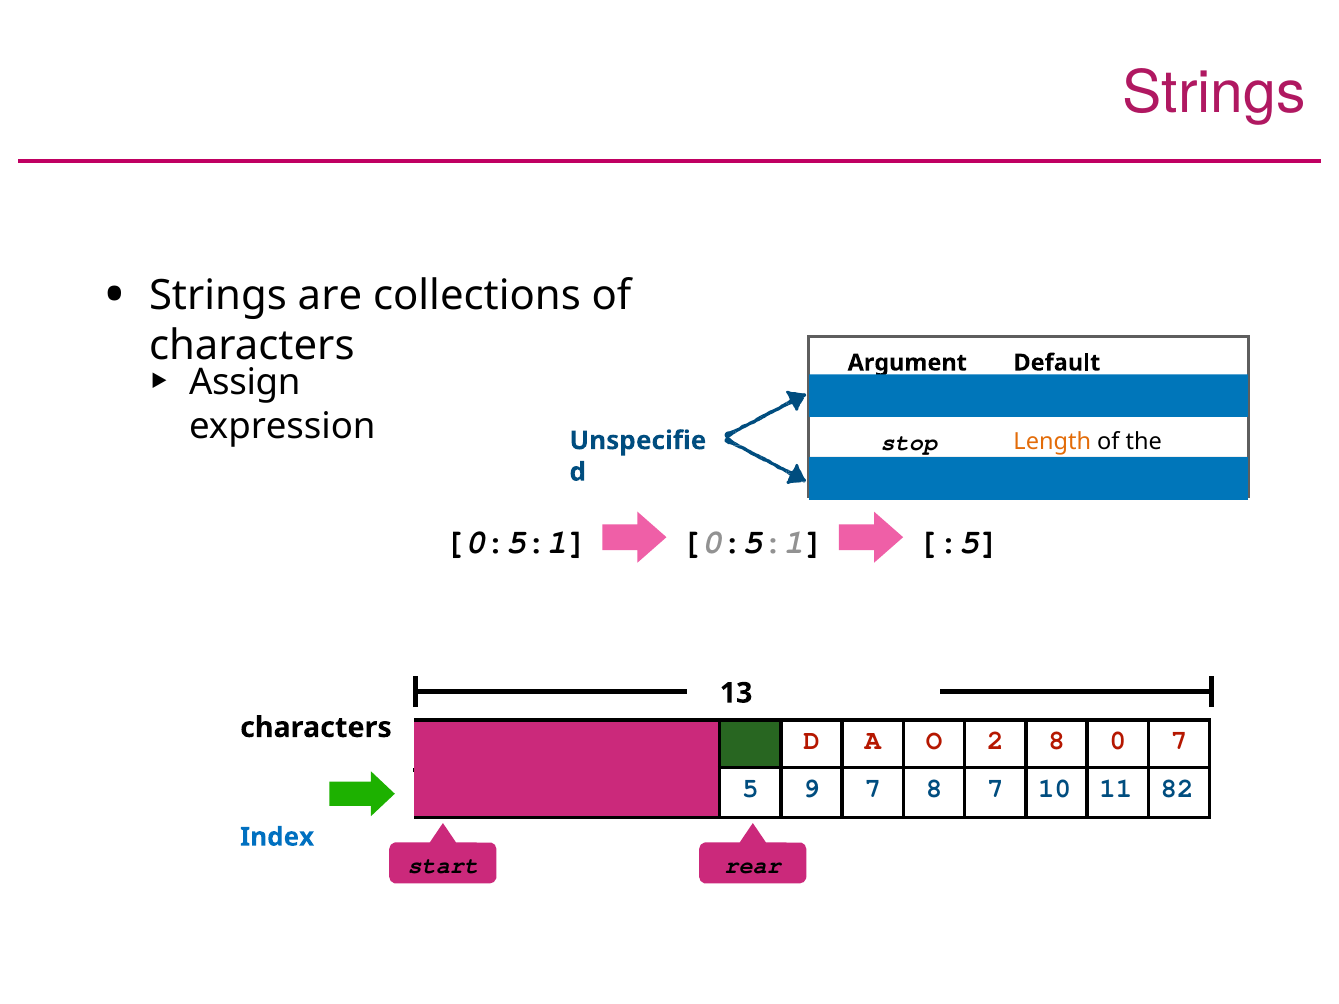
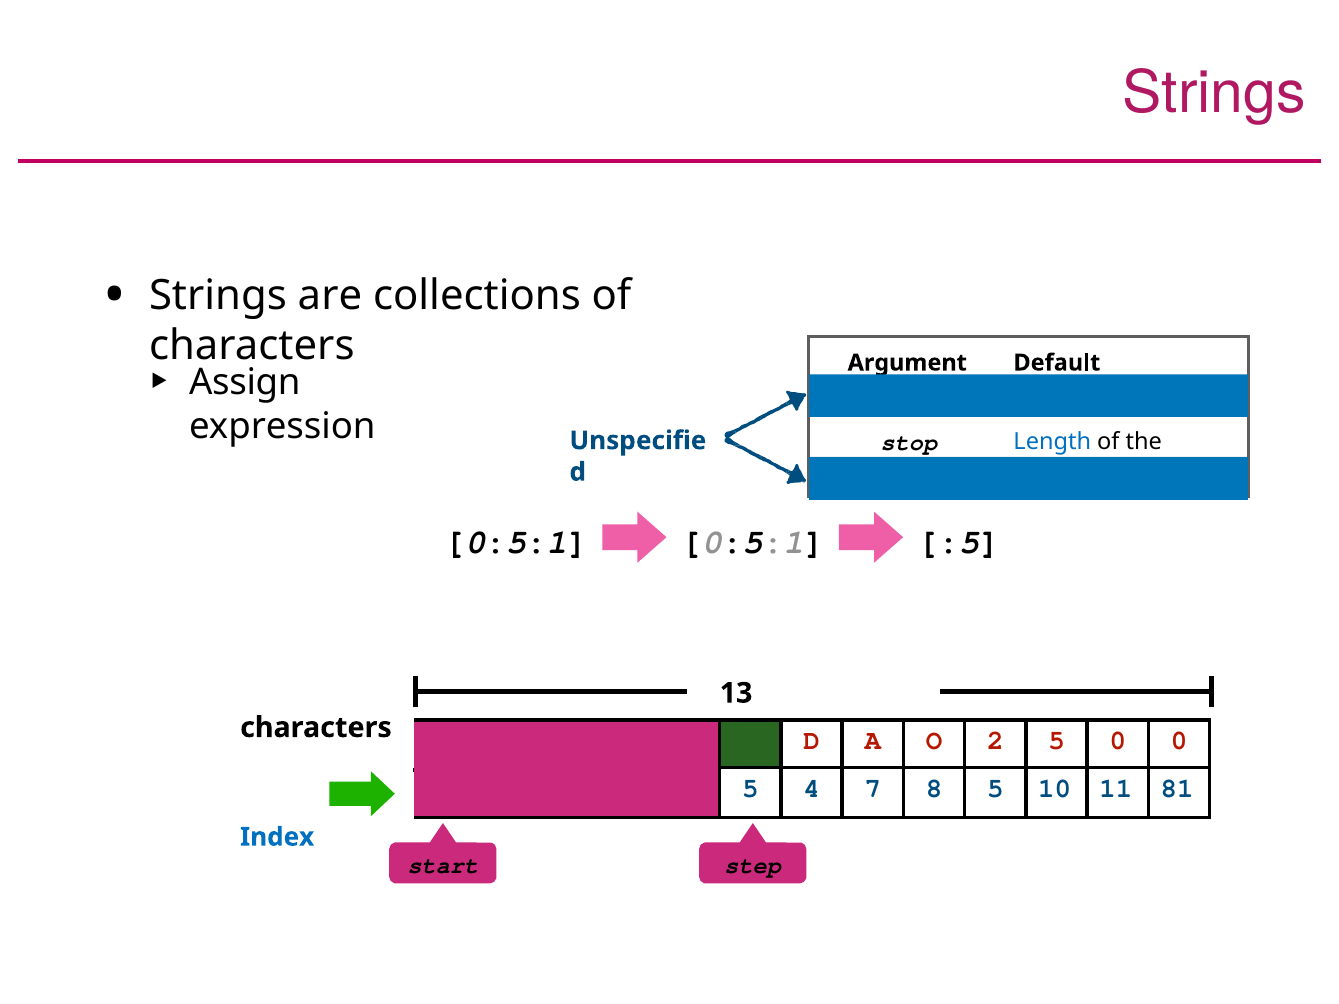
Length colour: orange -> blue (1052, 442)
2 8: 8 -> 5 (1057, 740)
0 7: 7 -> 0 (1179, 740)
5 9: 9 -> 4 (812, 788)
8 7: 7 -> 5 (995, 788)
82: 82 -> 81 (1177, 788)
start rear: rear -> step (753, 866)
